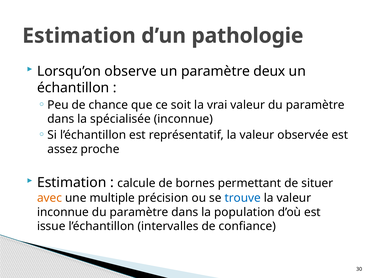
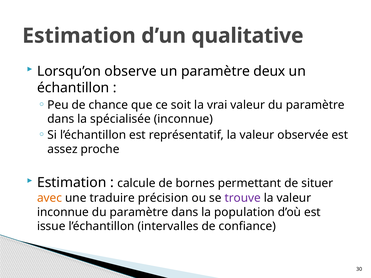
pathologie: pathologie -> qualitative (247, 36)
multiple: multiple -> traduire (112, 198)
trouve colour: blue -> purple (243, 198)
